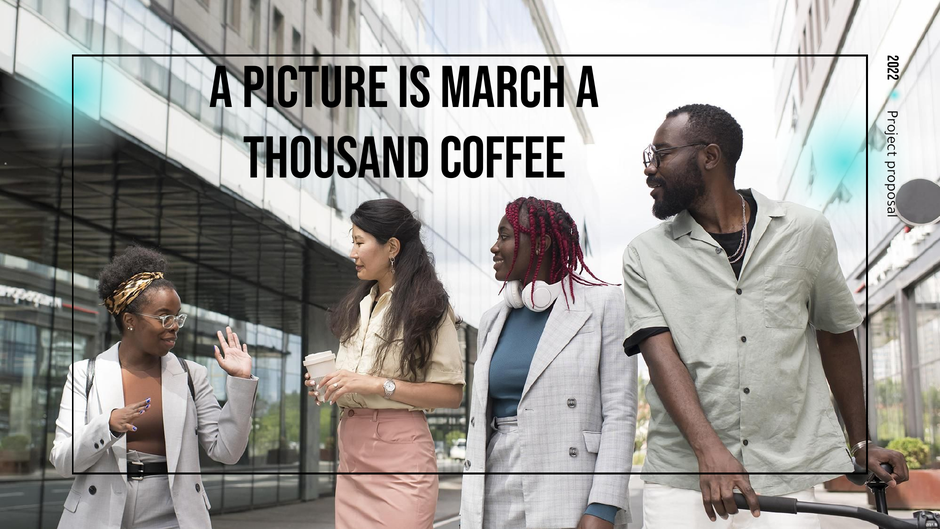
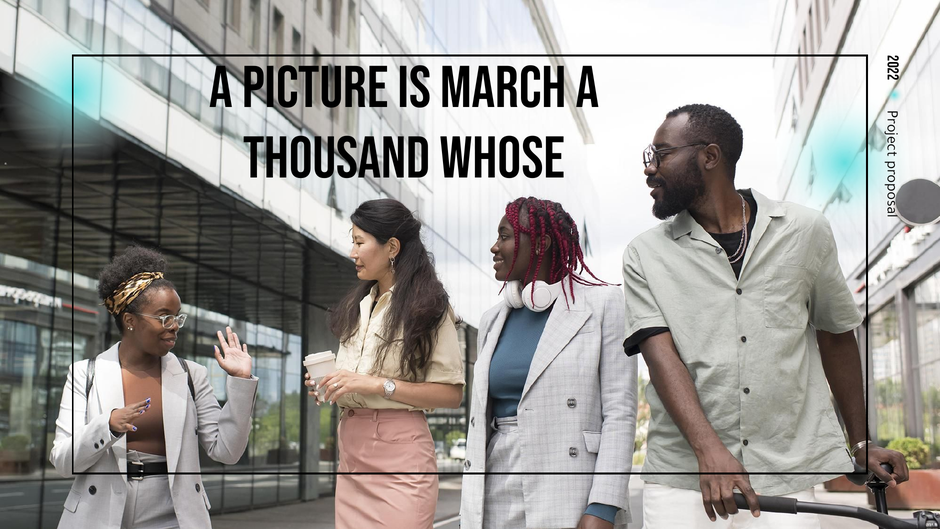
COFFEE: COFFEE -> WHOSE (502, 158)
